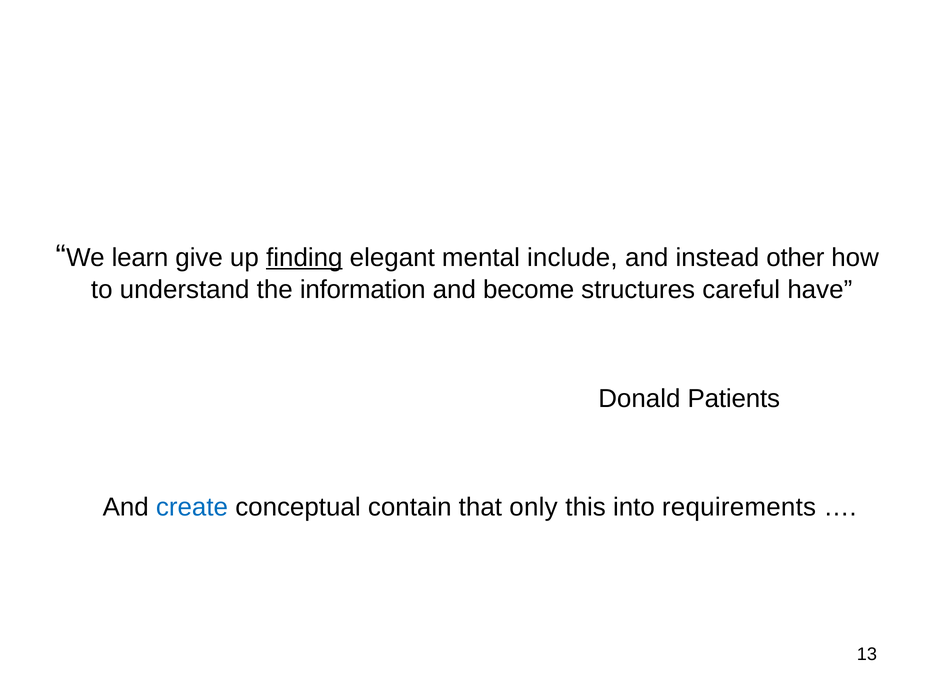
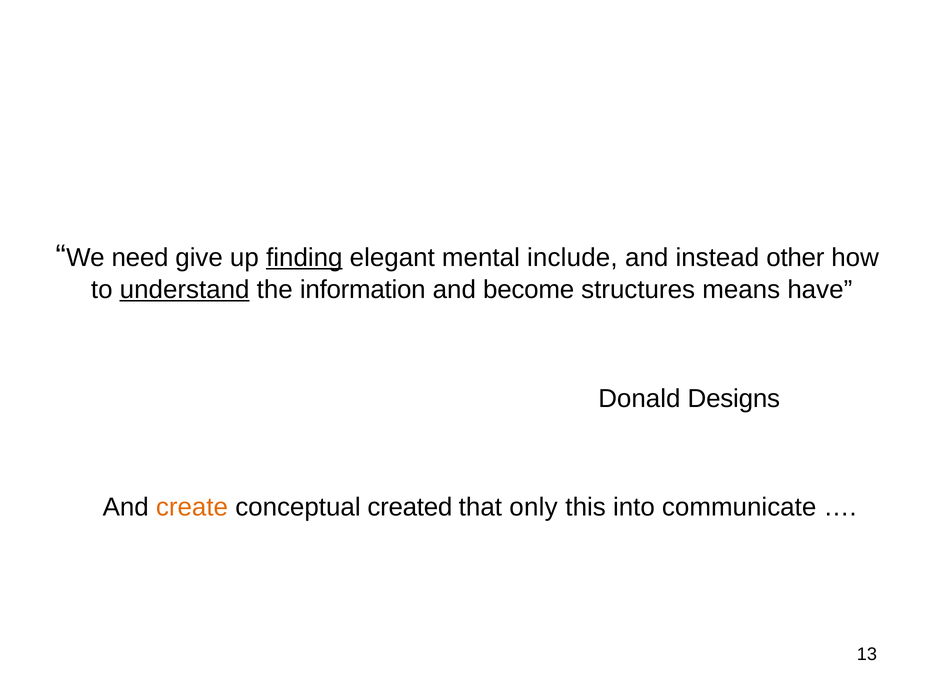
learn: learn -> need (140, 257)
understand underline: none -> present (185, 289)
careful: careful -> means (741, 289)
Patients: Patients -> Designs (734, 398)
create colour: blue -> orange (192, 507)
contain: contain -> created (410, 507)
requirements: requirements -> communicate (739, 507)
